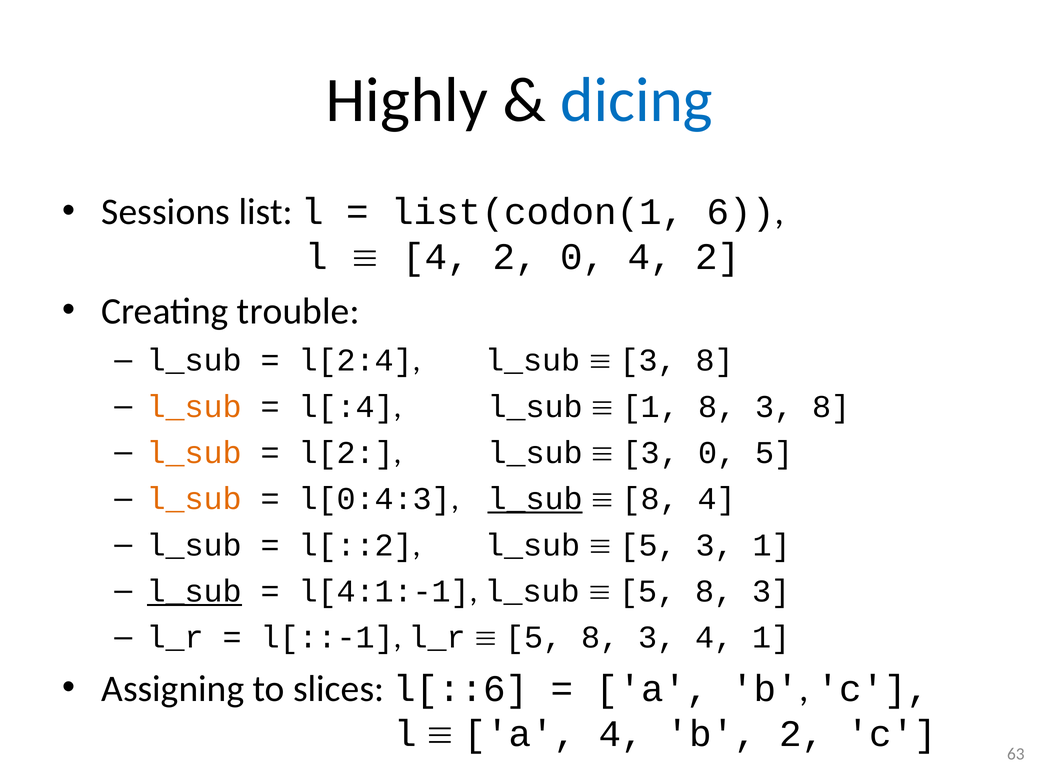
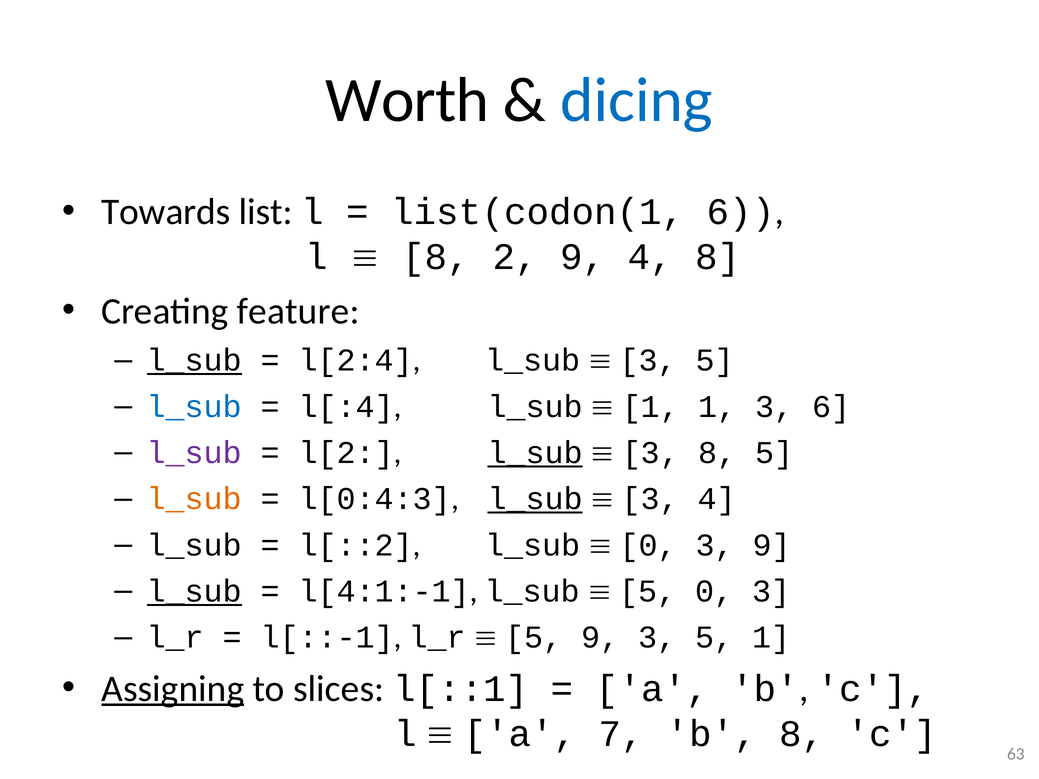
Highly: Highly -> Worth (407, 101)
Sessions: Sessions -> Towards (166, 212)
4: 4 -> 8 (436, 257)
2 0: 0 -> 9 (583, 257)
2: 2 -> 8 (718, 257)
trouble: trouble -> feature (298, 311)
l_sub underline: none -> present (194, 361)
8: 8 -> 5 (715, 361)
l_sub colour: orange -> blue (194, 407)
1 8: 8 -> 1 (717, 407)
8: 8 -> 6 (831, 407)
l_sub colour: orange -> purple (194, 453)
l_sub underline: none -> present (535, 453)
3 0: 0 -> 8 (717, 453)
8: 8 -> 3 (650, 499)
5: 5 -> 0 (648, 545)
3 1: 1 -> 9 (772, 545)
8: 8 -> 0 (714, 592)
8: 8 -> 9 (600, 638)
4: 4 -> 5 (714, 638)
Assigning underline: none -> present (173, 689)
l[::6: l[::6 -> l[::1 (461, 689)
a 4: 4 -> 7 (621, 734)
b 2: 2 -> 8 (802, 734)
